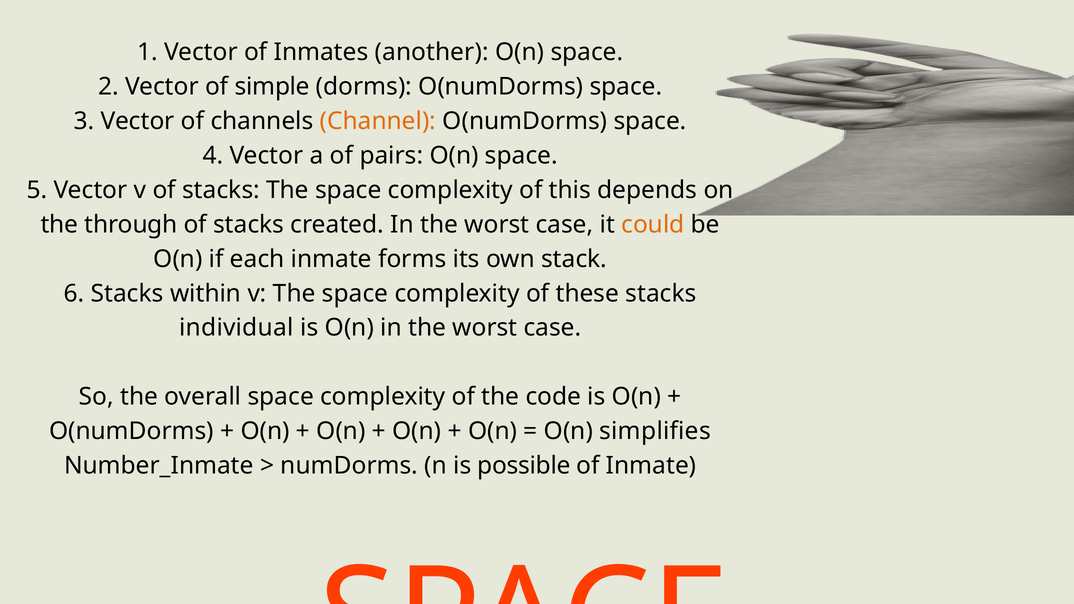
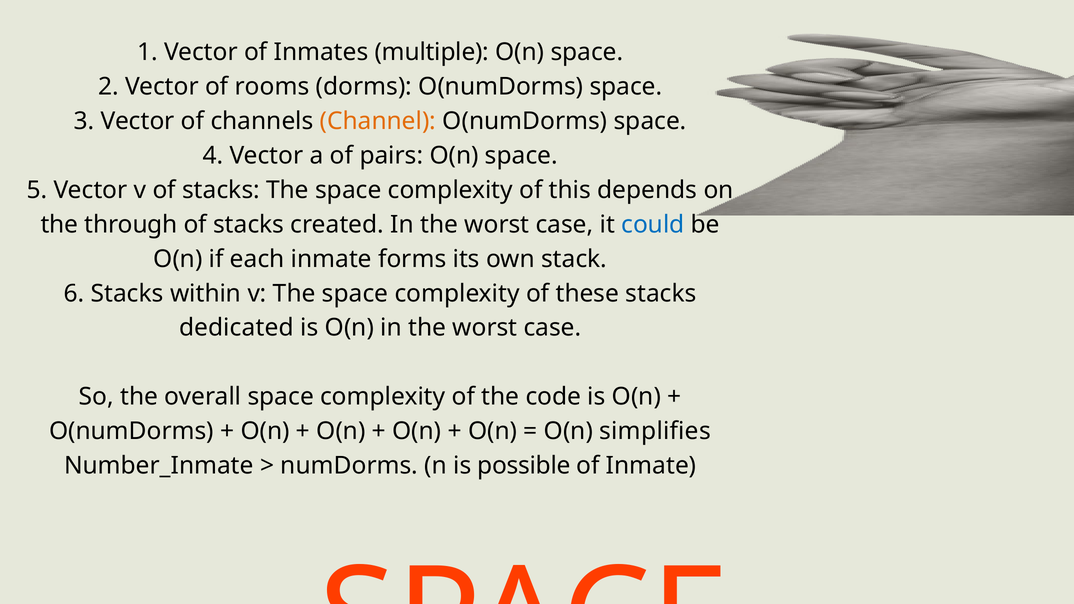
another: another -> multiple (432, 52)
simple: simple -> rooms (272, 87)
could colour: orange -> blue (653, 225)
individual: individual -> dedicated (236, 328)
